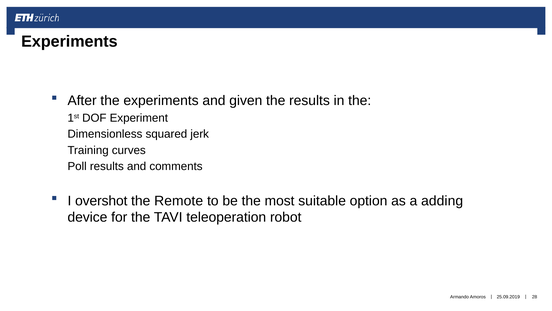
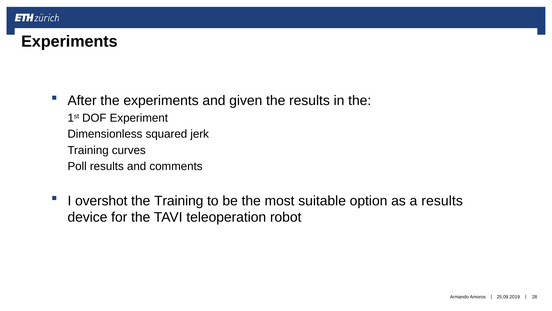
the Remote: Remote -> Training (179, 201)
a adding: adding -> results (442, 201)
